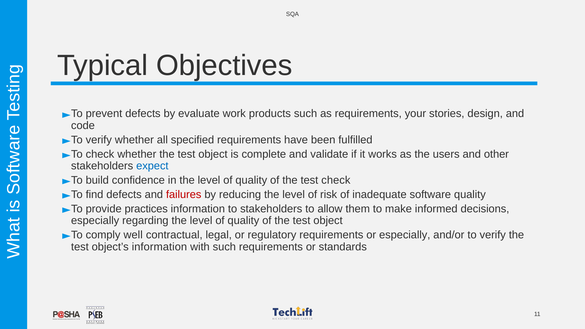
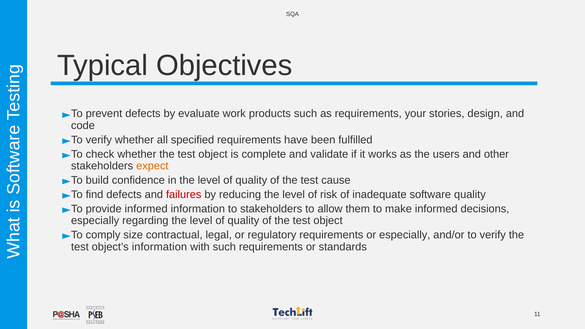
expect colour: blue -> orange (152, 166)
test check: check -> cause (336, 180)
provide practices: practices -> informed (146, 209)
well: well -> size (133, 235)
